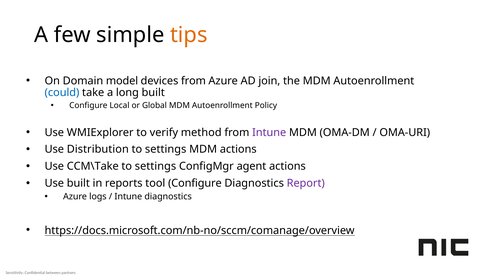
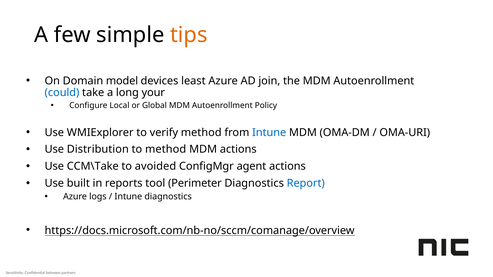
devices from: from -> least (193, 81)
long built: built -> your (153, 93)
Intune colour: purple -> blue (269, 133)
settings: settings -> method (166, 150)
settings: settings -> avoided (155, 166)
tool Configure: Configure -> Perimeter (195, 183)
Report colour: purple -> blue (306, 183)
